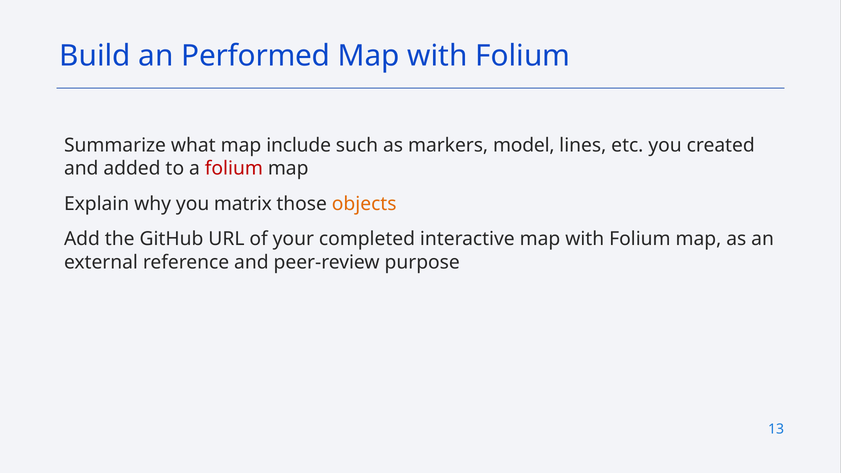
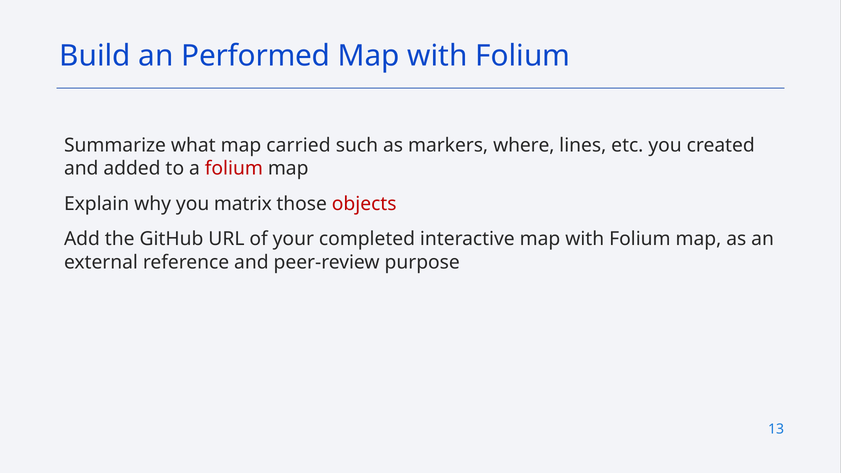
include: include -> carried (298, 145)
model: model -> where (524, 145)
objects colour: orange -> red (364, 204)
